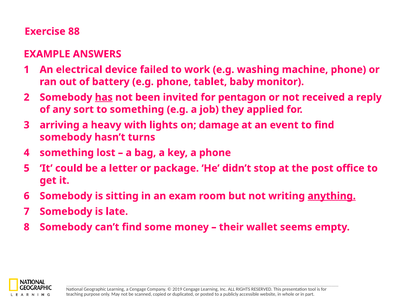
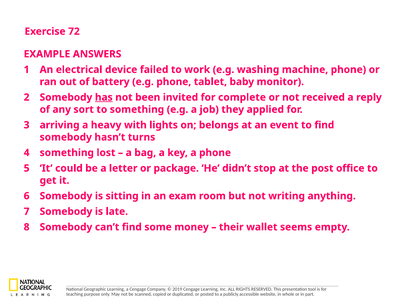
88: 88 -> 72 (74, 31)
pentagon: pentagon -> complete (242, 97)
damage: damage -> belongs (219, 125)
anything underline: present -> none (332, 196)
